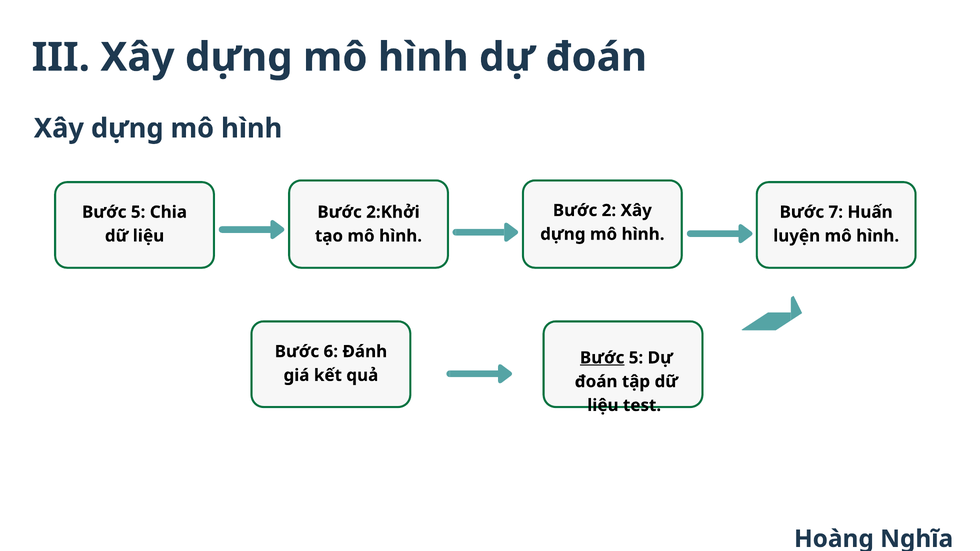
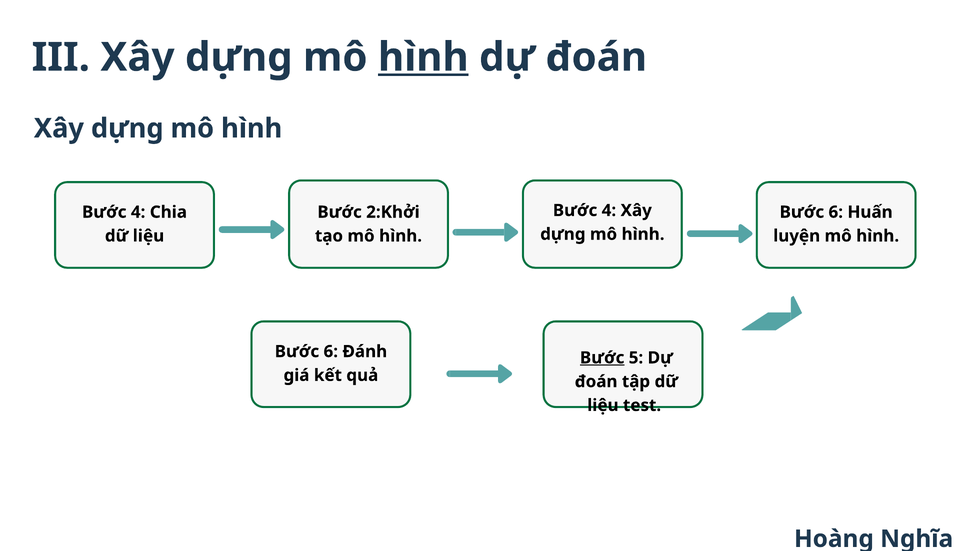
hình underline: none -> present (423, 57)
2: 2 -> 4 (609, 211)
5: 5 -> 4 (138, 212)
7: 7 -> 6 (836, 212)
